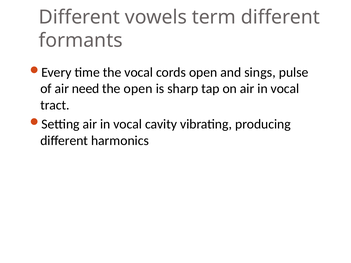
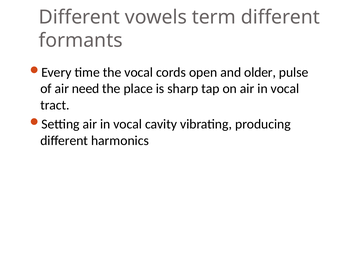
sings: sings -> older (260, 72)
the open: open -> place (138, 89)
